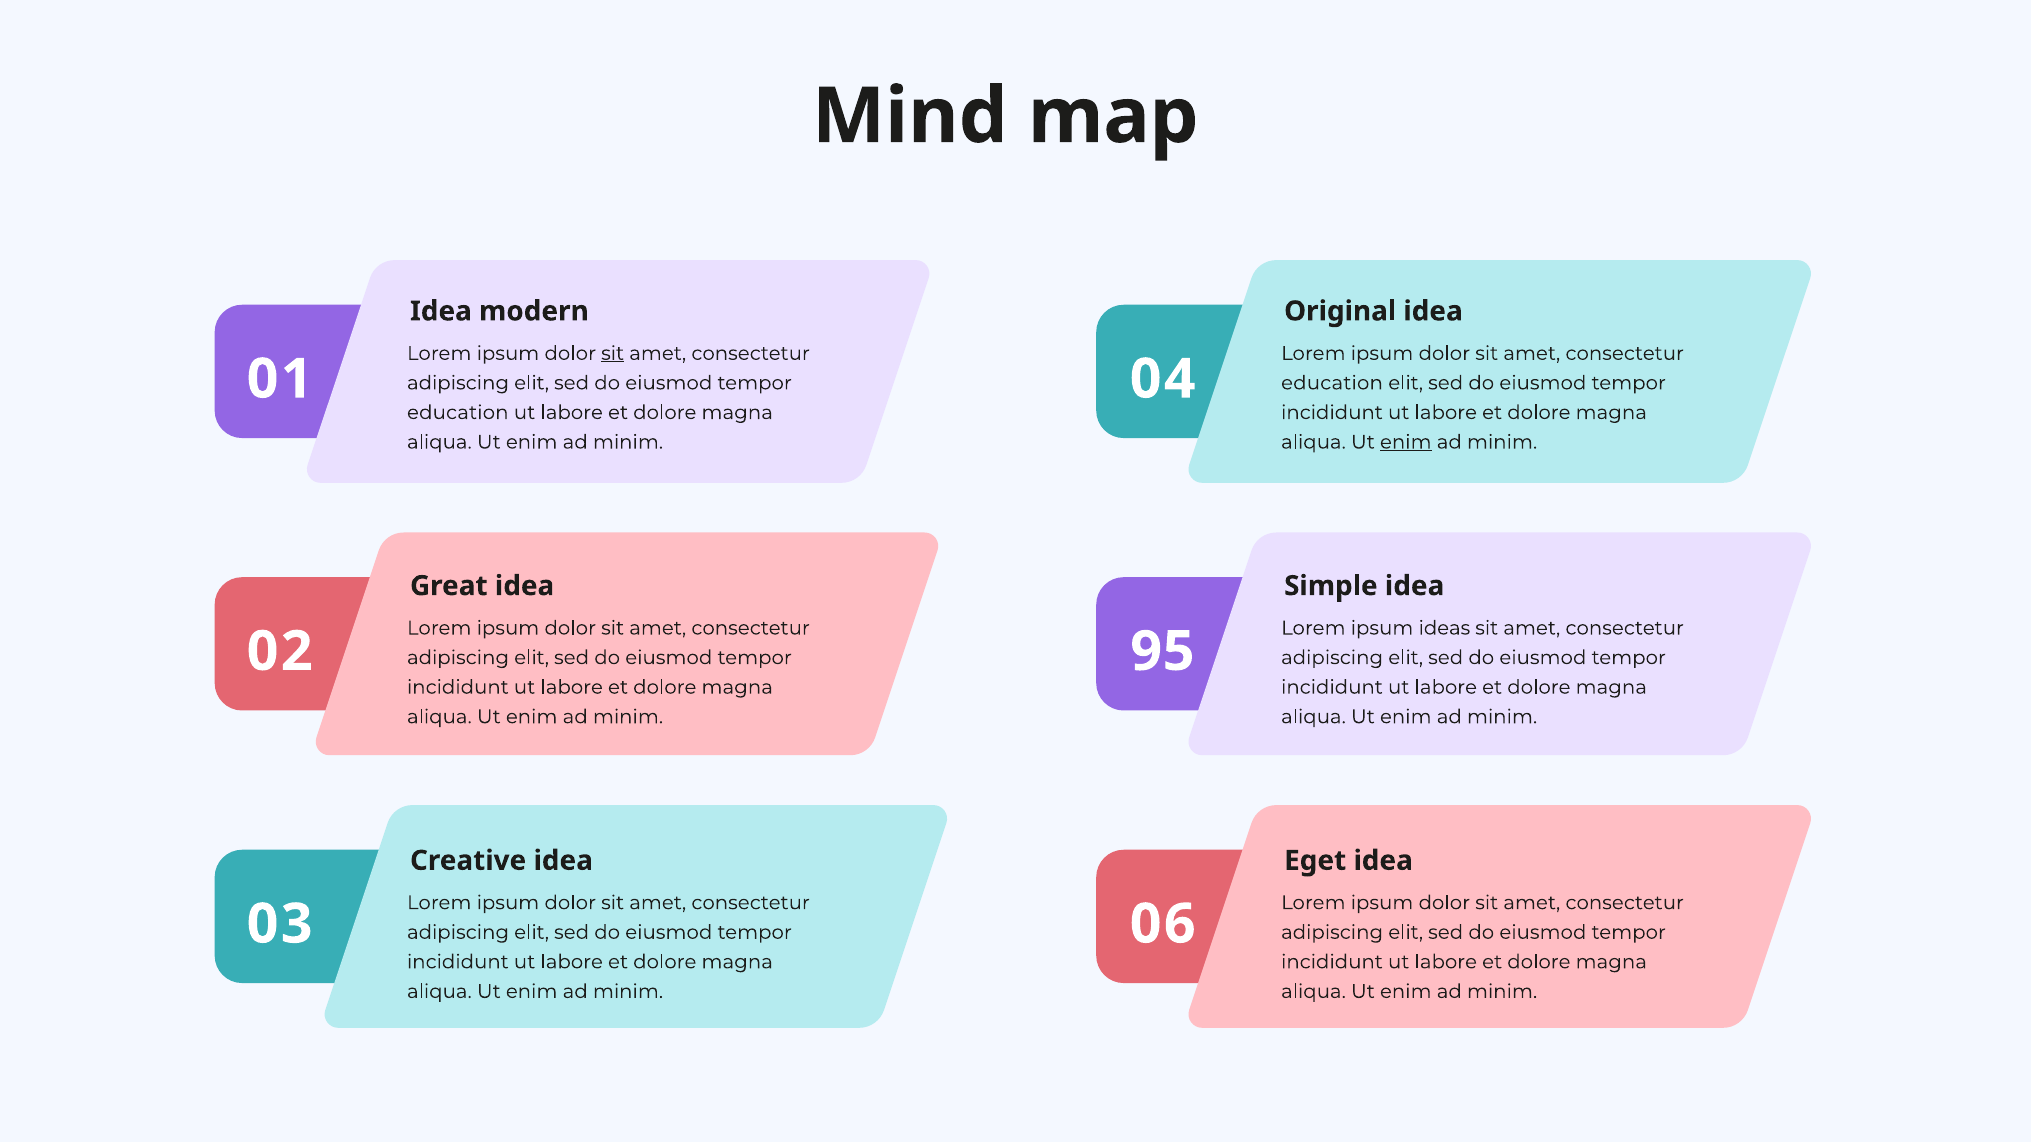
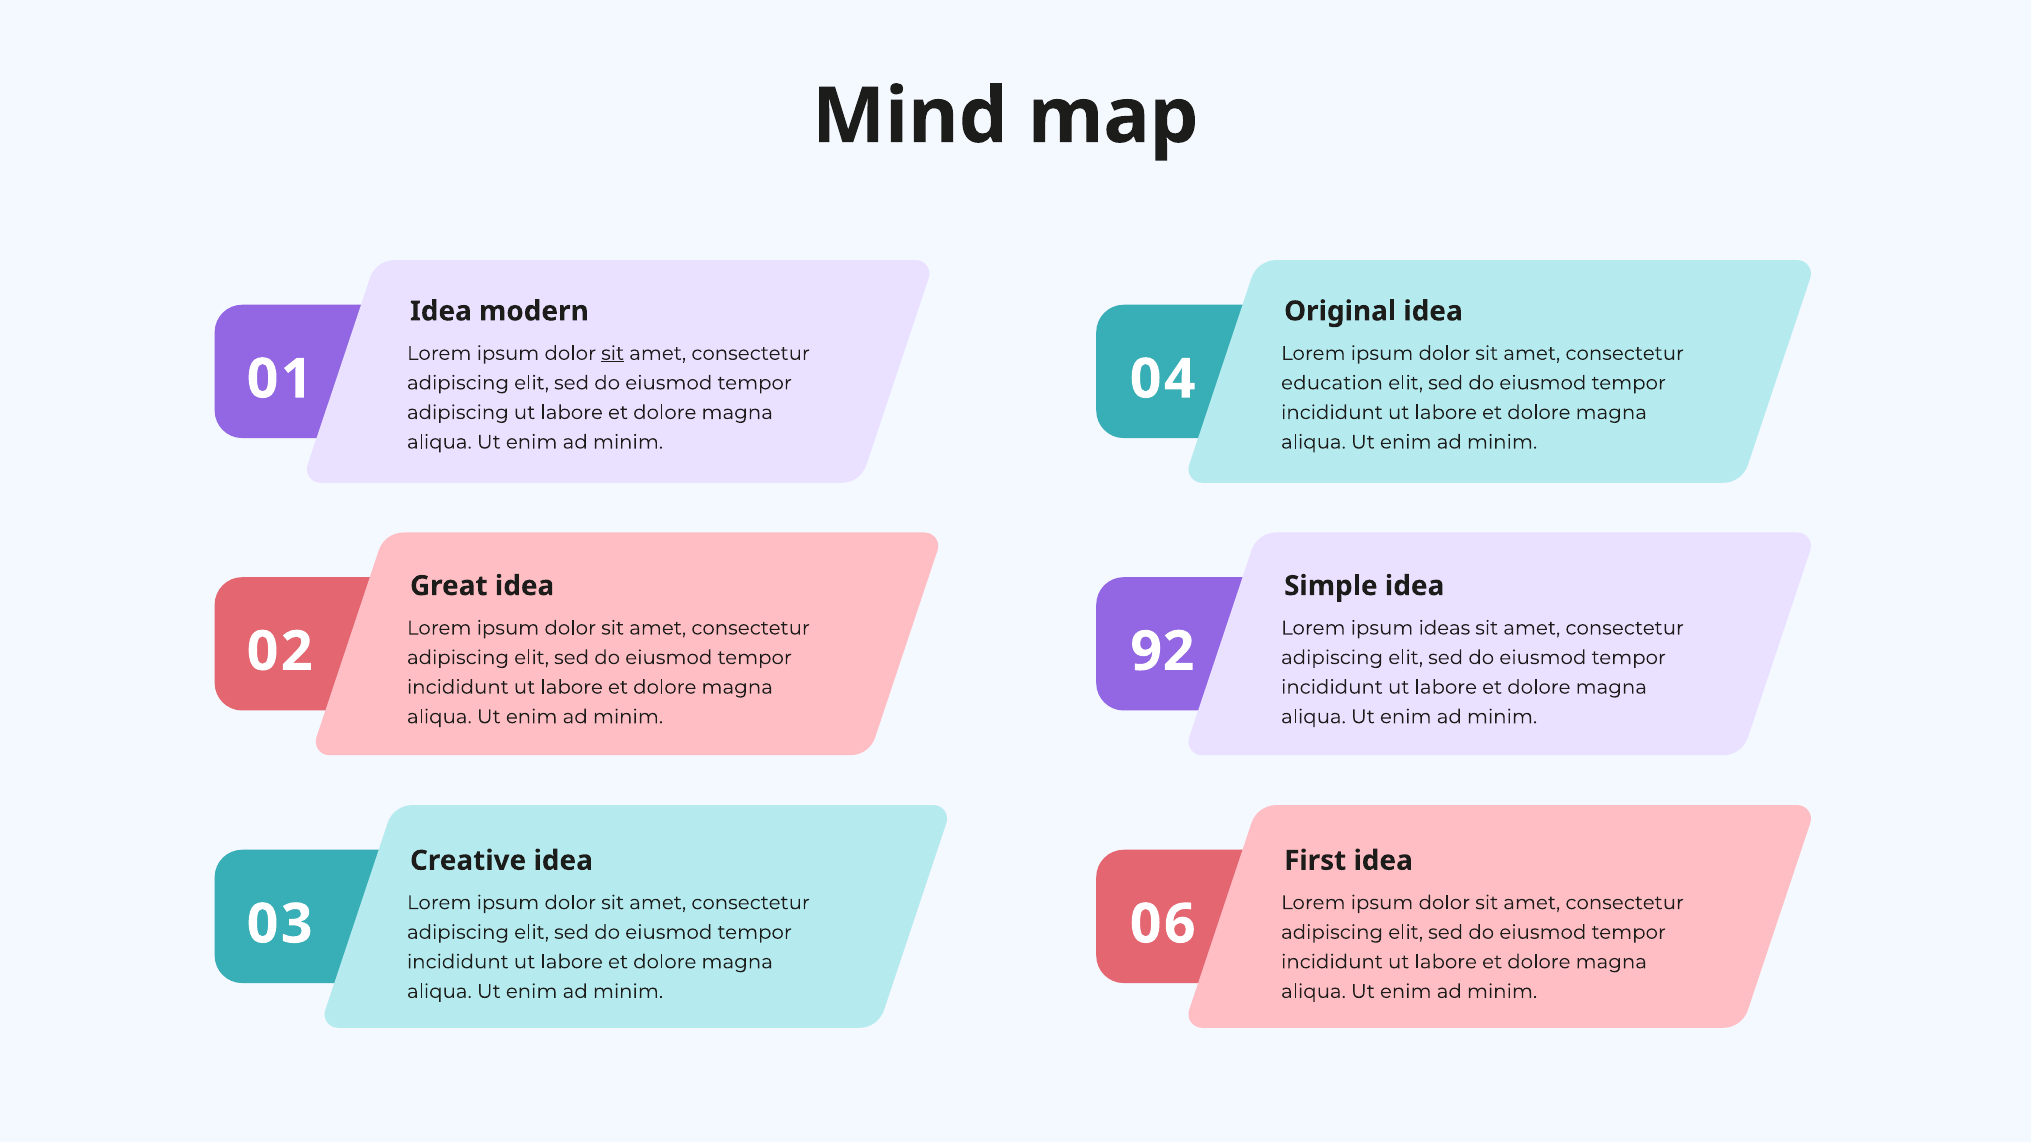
education: education -> adipiscing (458, 413)
enim underline: present -> none (1406, 442)
95: 95 -> 92 (1162, 652)
Eget: Eget -> First (1315, 861)
